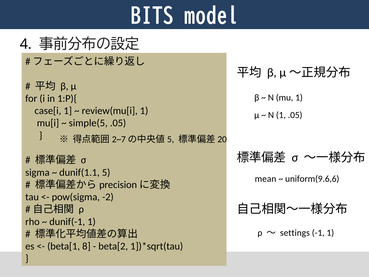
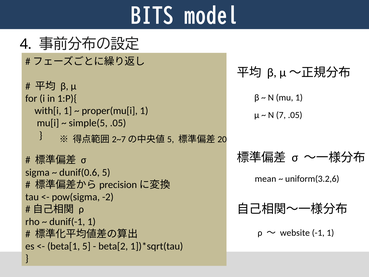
case[i: case[i -> with[i (48, 111)
review(mu[i: review(mu[i -> proper(mu[i (110, 111)
N 1: 1 -> 7 (281, 115)
dunif(1.1: dunif(1.1 -> dunif(0.6 (79, 172)
uniform(9.6,6: uniform(9.6,6 -> uniform(3.2,6 (312, 179)
settings: settings -> website (295, 233)
beta[1 8: 8 -> 5 (86, 246)
